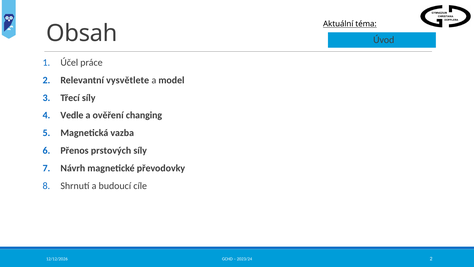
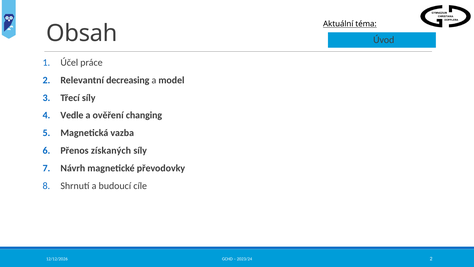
vysvětlete: vysvětlete -> decreasing (128, 80)
prstových: prstových -> získaných (111, 150)
